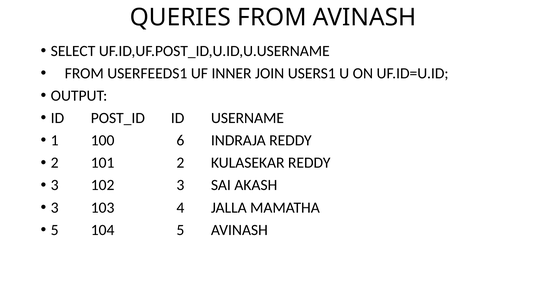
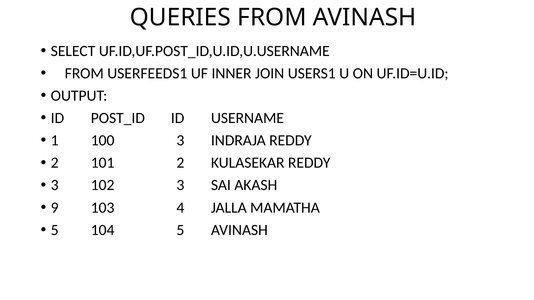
100 6: 6 -> 3 (180, 141)
3: 3 -> 9 (55, 208)
